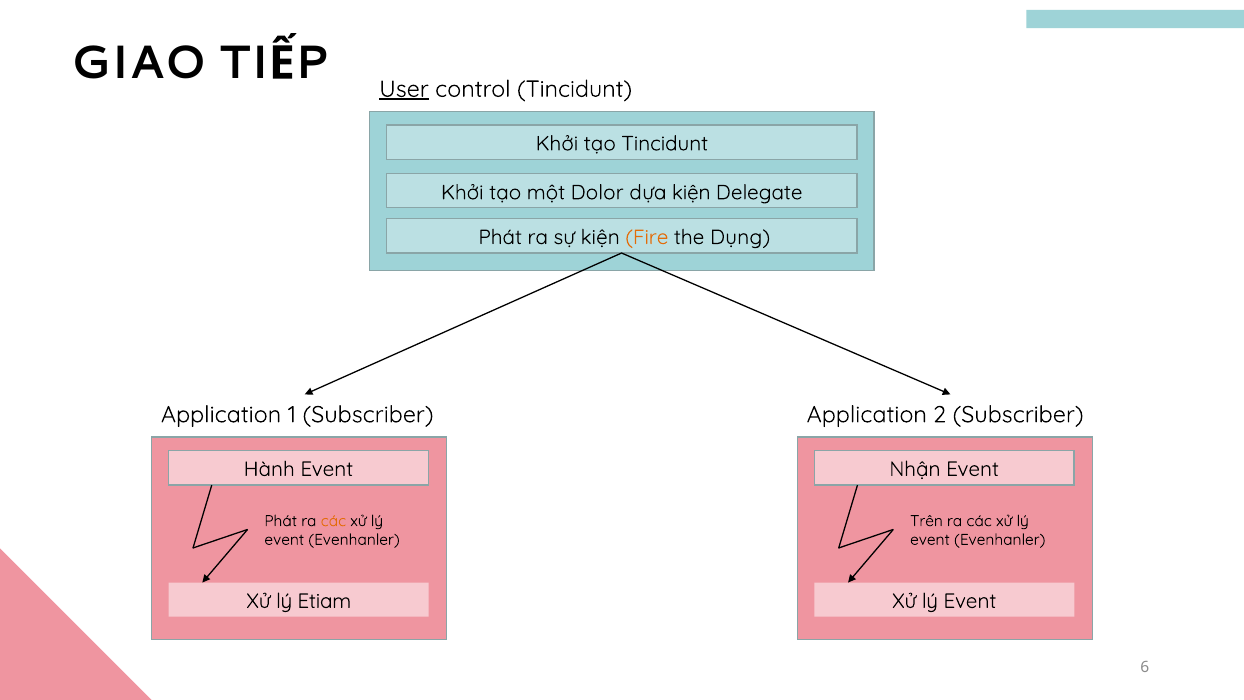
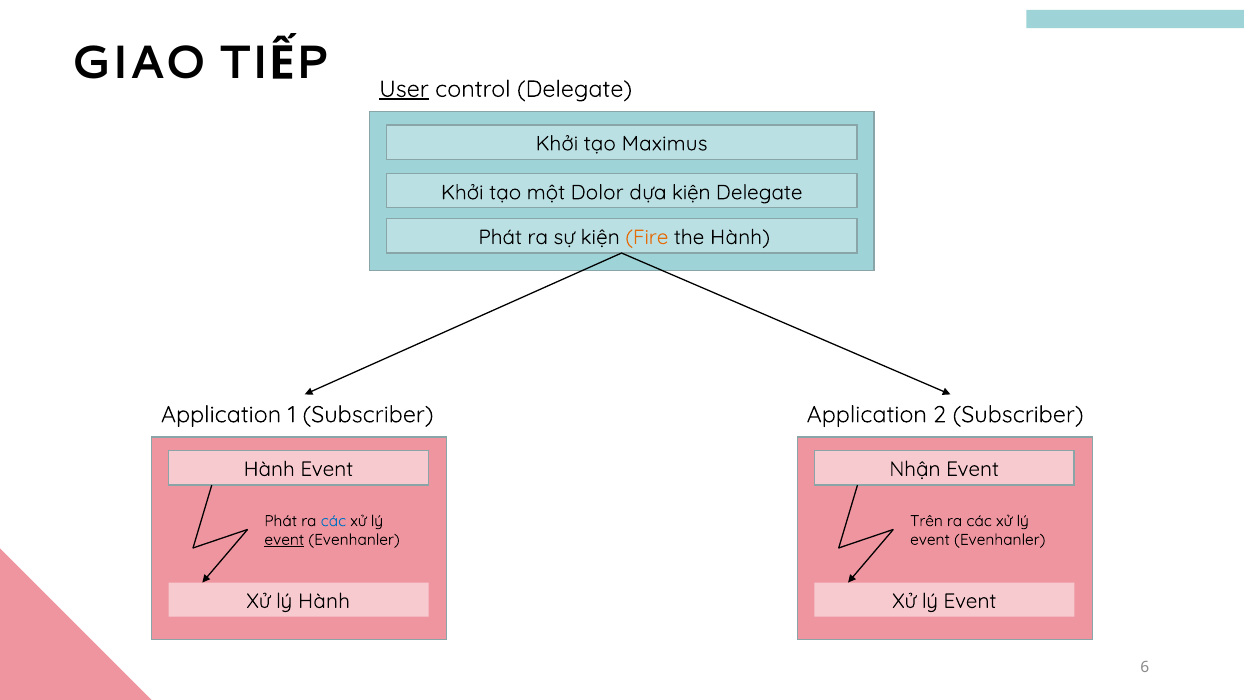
control Tincidunt: Tincidunt -> Delegate (575, 89)
tạo Tincidunt: Tincidunt -> Maximus (665, 144)
the Dụng: Dụng -> Hành (740, 237)
các colour: orange -> blue (333, 521)
event underline: none -> present (284, 539)
lý Etiam: Etiam -> Hành (324, 601)
